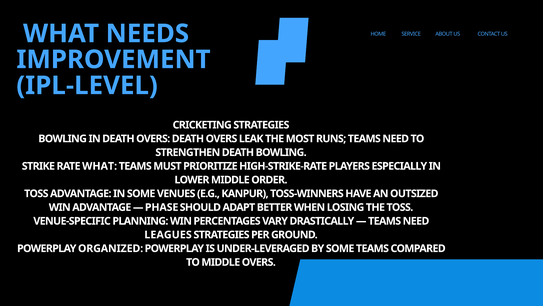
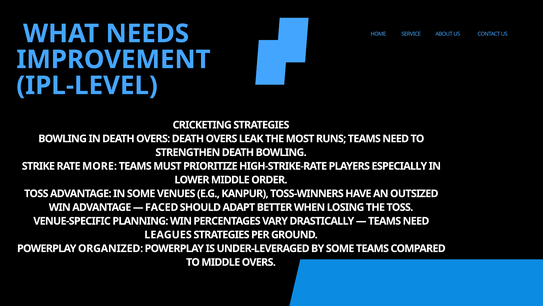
RATE WHAT: WHAT -> MORE (100, 166)
PHASE: PHASE -> FACED (162, 207)
